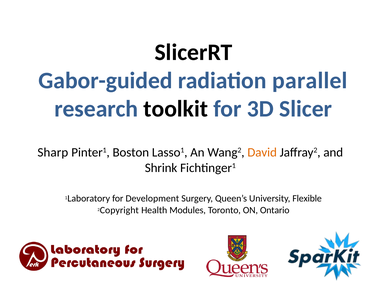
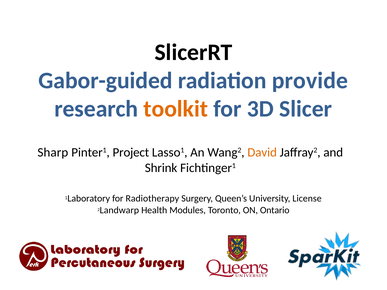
parallel: parallel -> provide (310, 81)
toolkit colour: black -> orange (176, 109)
Boston: Boston -> Project (131, 152)
Development: Development -> Radiotherapy (152, 199)
Flexible: Flexible -> License (307, 199)
Copyright: Copyright -> Landwarp (119, 210)
